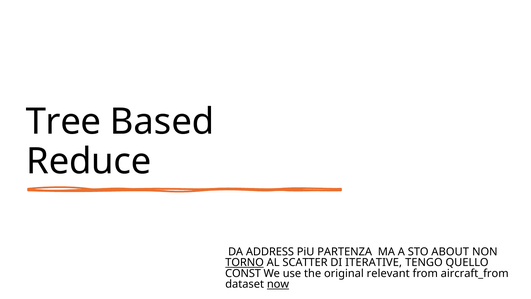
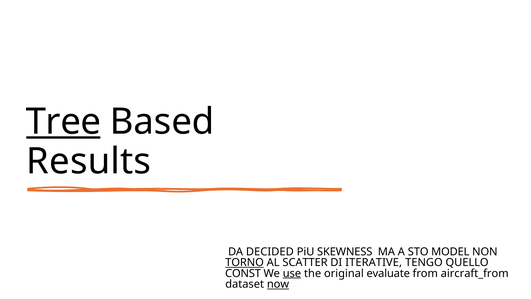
Tree underline: none -> present (63, 122)
Reduce: Reduce -> Results (89, 161)
ADDRESS: ADDRESS -> DECIDED (270, 252)
PARTENZA: PARTENZA -> SKEWNESS (345, 252)
ABOUT: ABOUT -> MODEL (450, 252)
use underline: none -> present (292, 273)
relevant: relevant -> evaluate (388, 273)
